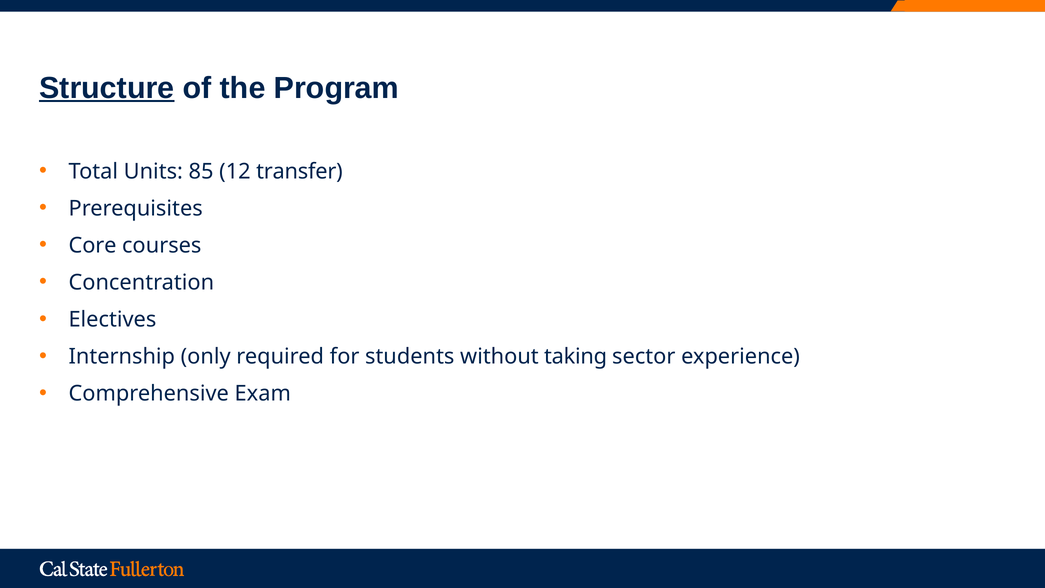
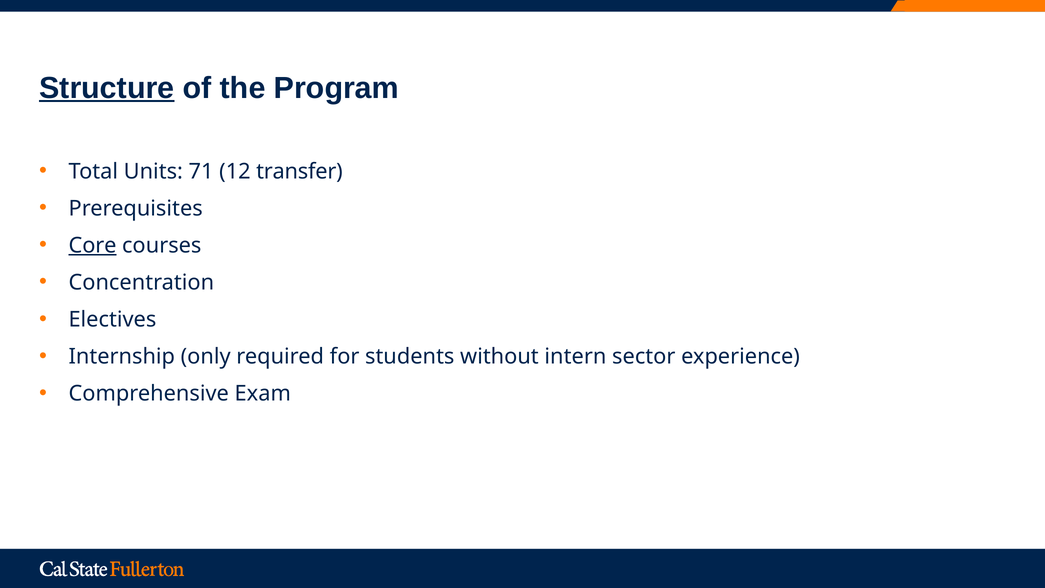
85: 85 -> 71 (201, 171)
Core underline: none -> present (93, 245)
taking: taking -> intern (575, 356)
